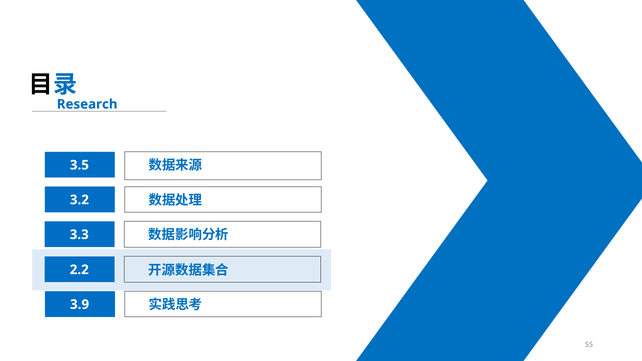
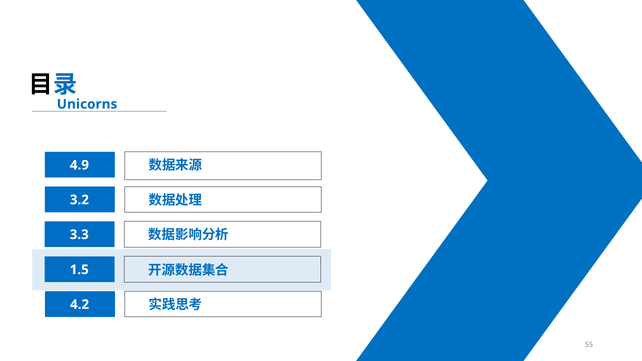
Research: Research -> Unicorns (87, 104)
3.5: 3.5 -> 4.9 (79, 165)
2.2: 2.2 -> 1.5 (79, 270)
3.9: 3.9 -> 4.2 (80, 305)
